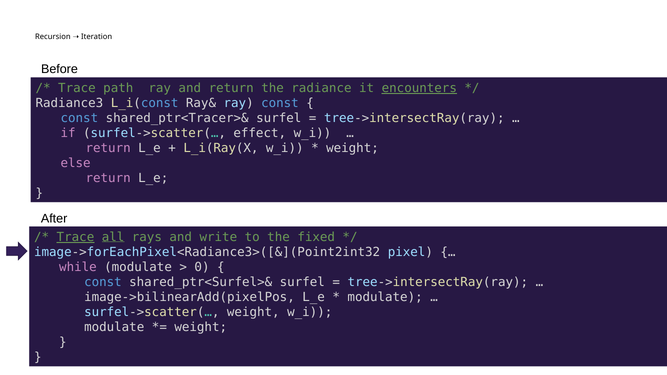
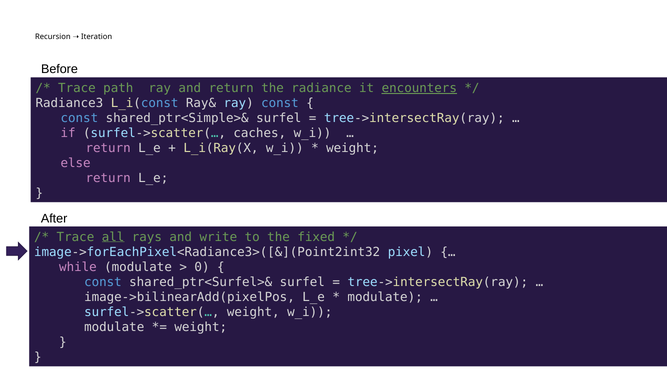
shared_ptr<Tracer>&: shared_ptr<Tracer>& -> shared_ptr<Simple>& (177, 118)
effect: effect -> caches (260, 133)
Trace underline: present -> none (75, 237)
